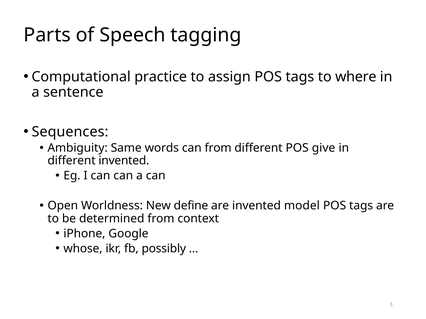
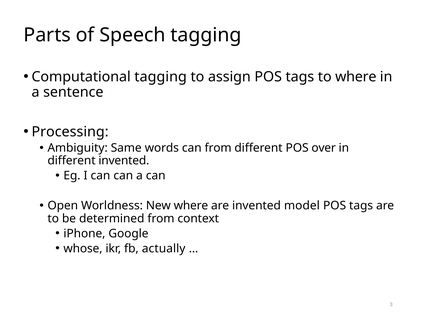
Computational practice: practice -> tagging (161, 77)
Sequences: Sequences -> Processing (70, 132)
give: give -> over (324, 148)
New define: define -> where (191, 206)
possibly: possibly -> actually (164, 249)
